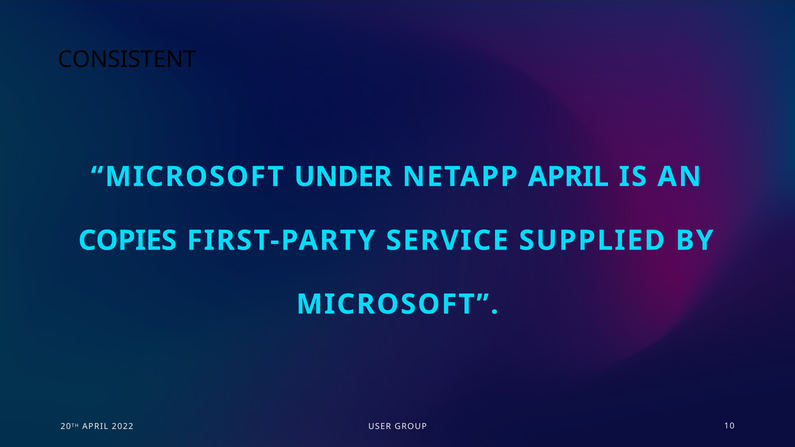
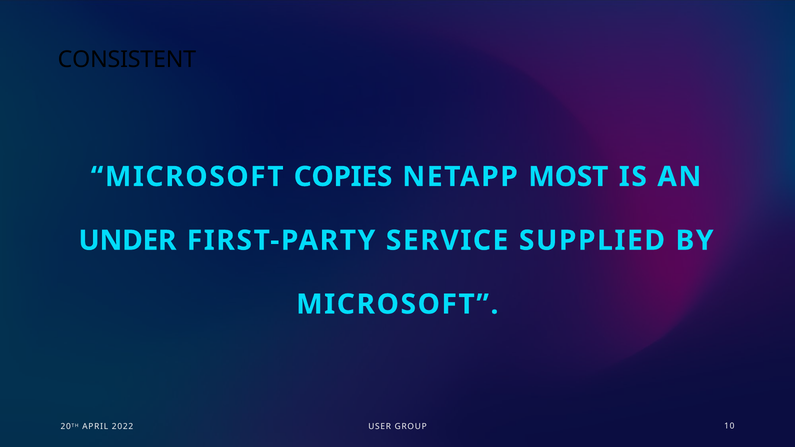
UNDER: UNDER -> COPIES (343, 177)
NETAPP APRIL: APRIL -> MOST (568, 177)
COPIES: COPIES -> UNDER (127, 241)
